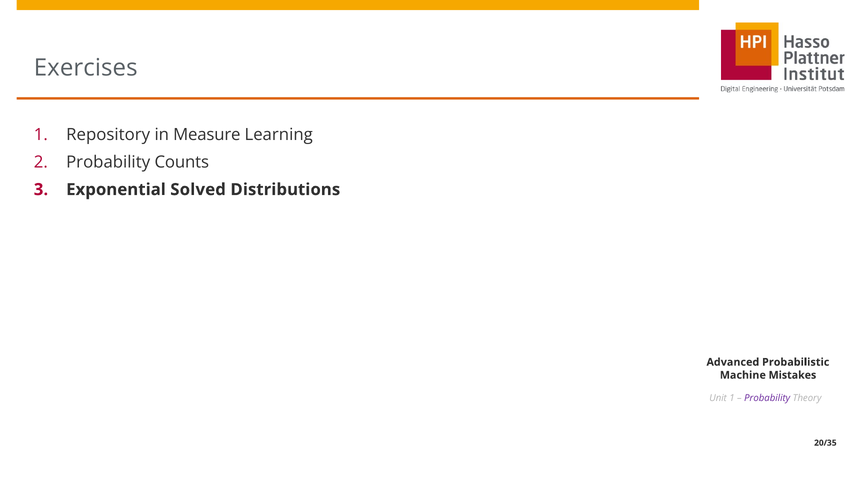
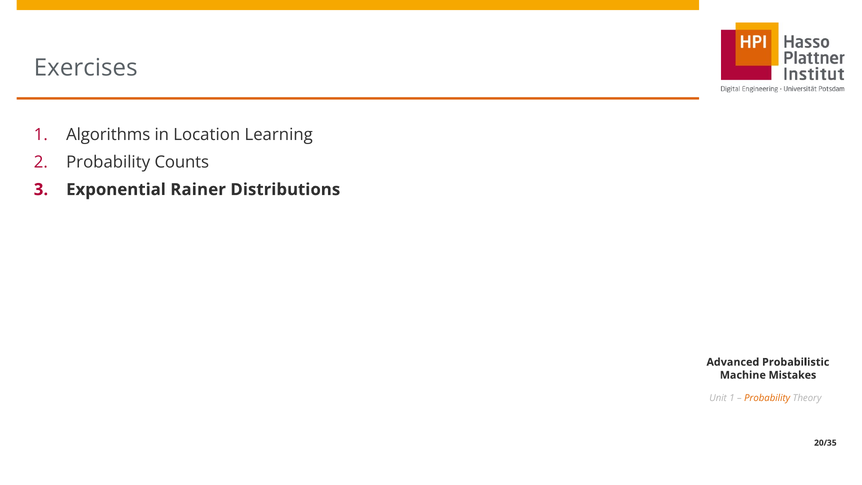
Repository: Repository -> Algorithms (108, 135)
Measure: Measure -> Location (207, 135)
Solved: Solved -> Rainer (198, 190)
Probability colour: purple -> orange (767, 398)
